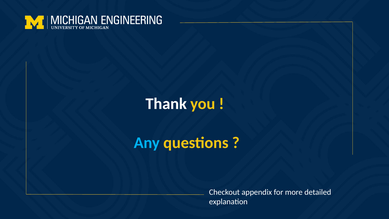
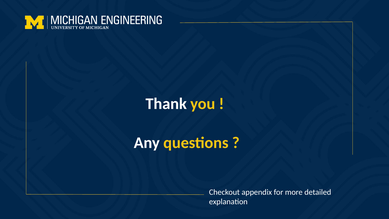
Any colour: light blue -> white (147, 143)
